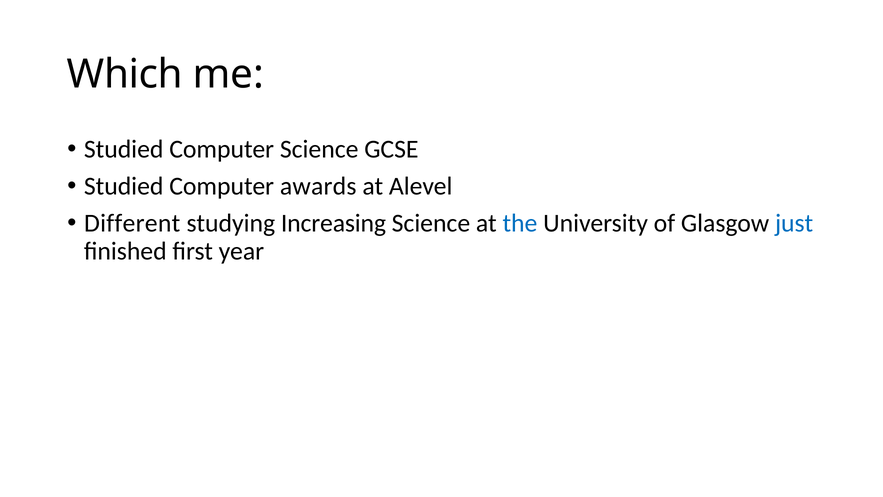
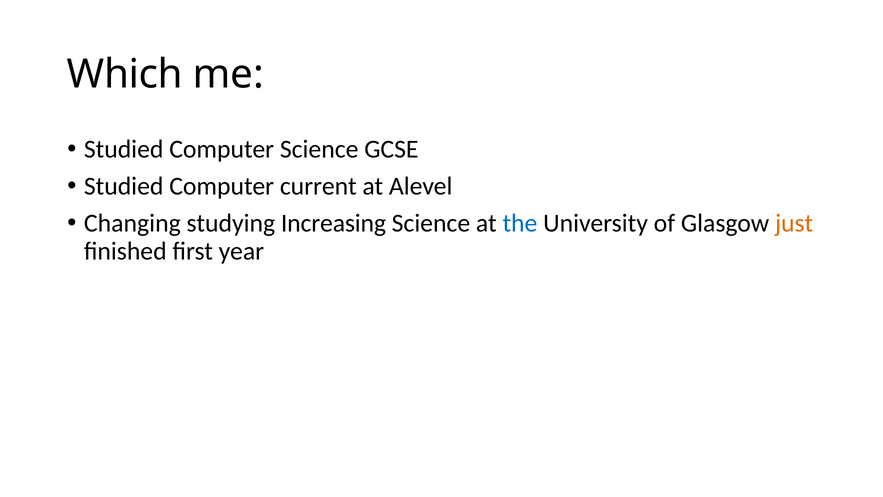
awards: awards -> current (318, 186)
Different: Different -> Changing (132, 223)
just colour: blue -> orange (794, 223)
